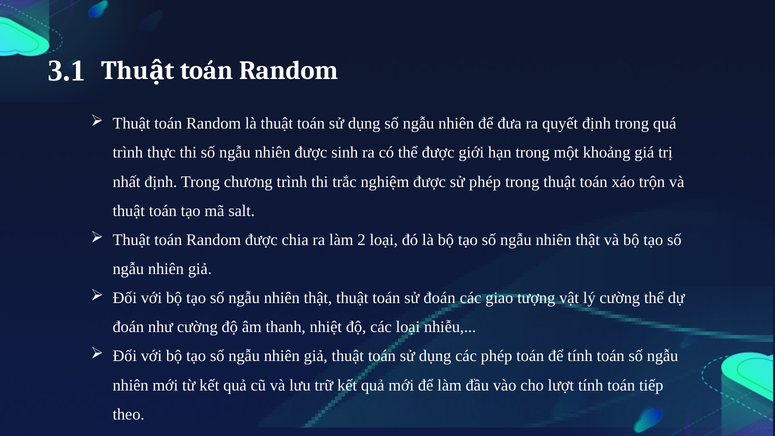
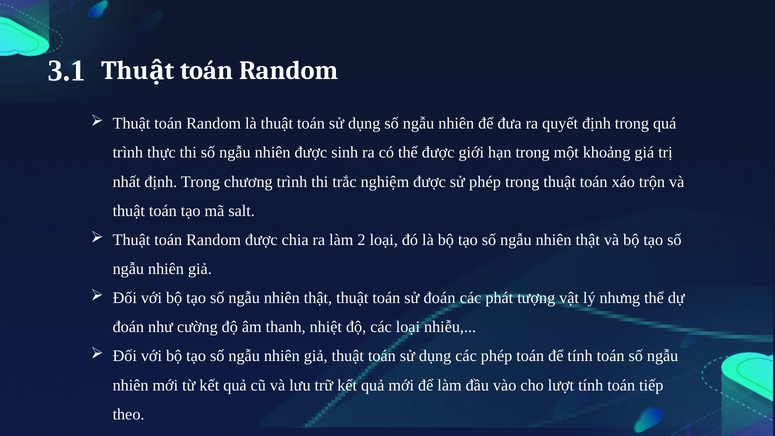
giao: giao -> phát (499, 298)
lý cường: cường -> nhưng (620, 298)
